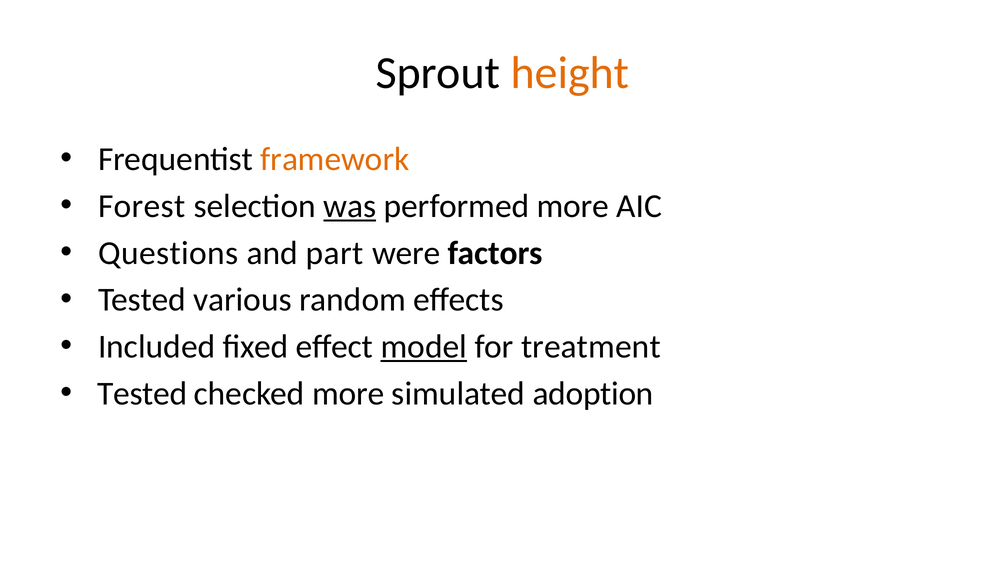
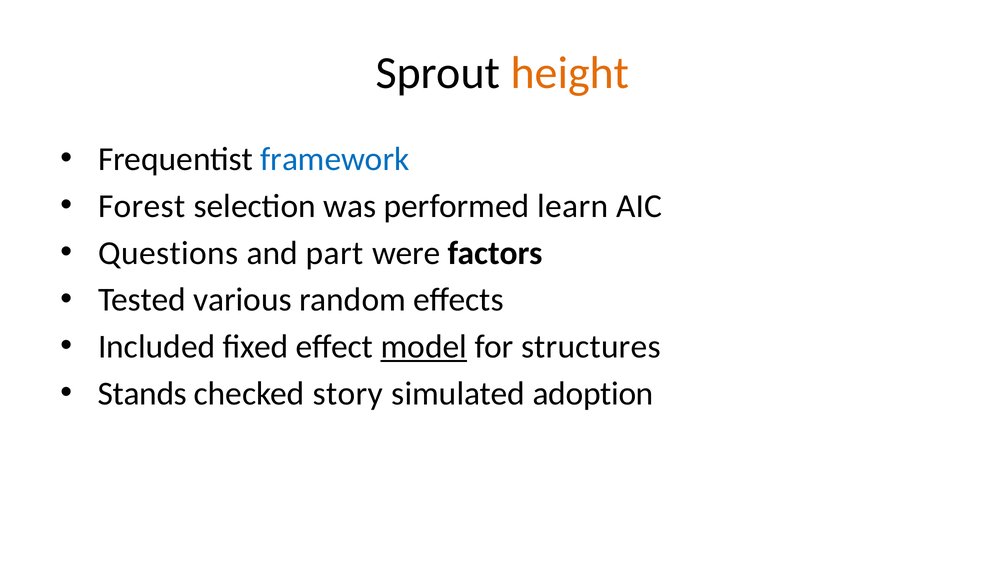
framework colour: orange -> blue (335, 159)
was underline: present -> none (350, 206)
performed more: more -> learn (573, 206)
treatment: treatment -> structures (591, 347)
Tested: Tested -> Stands (142, 394)
checked more: more -> story (348, 394)
